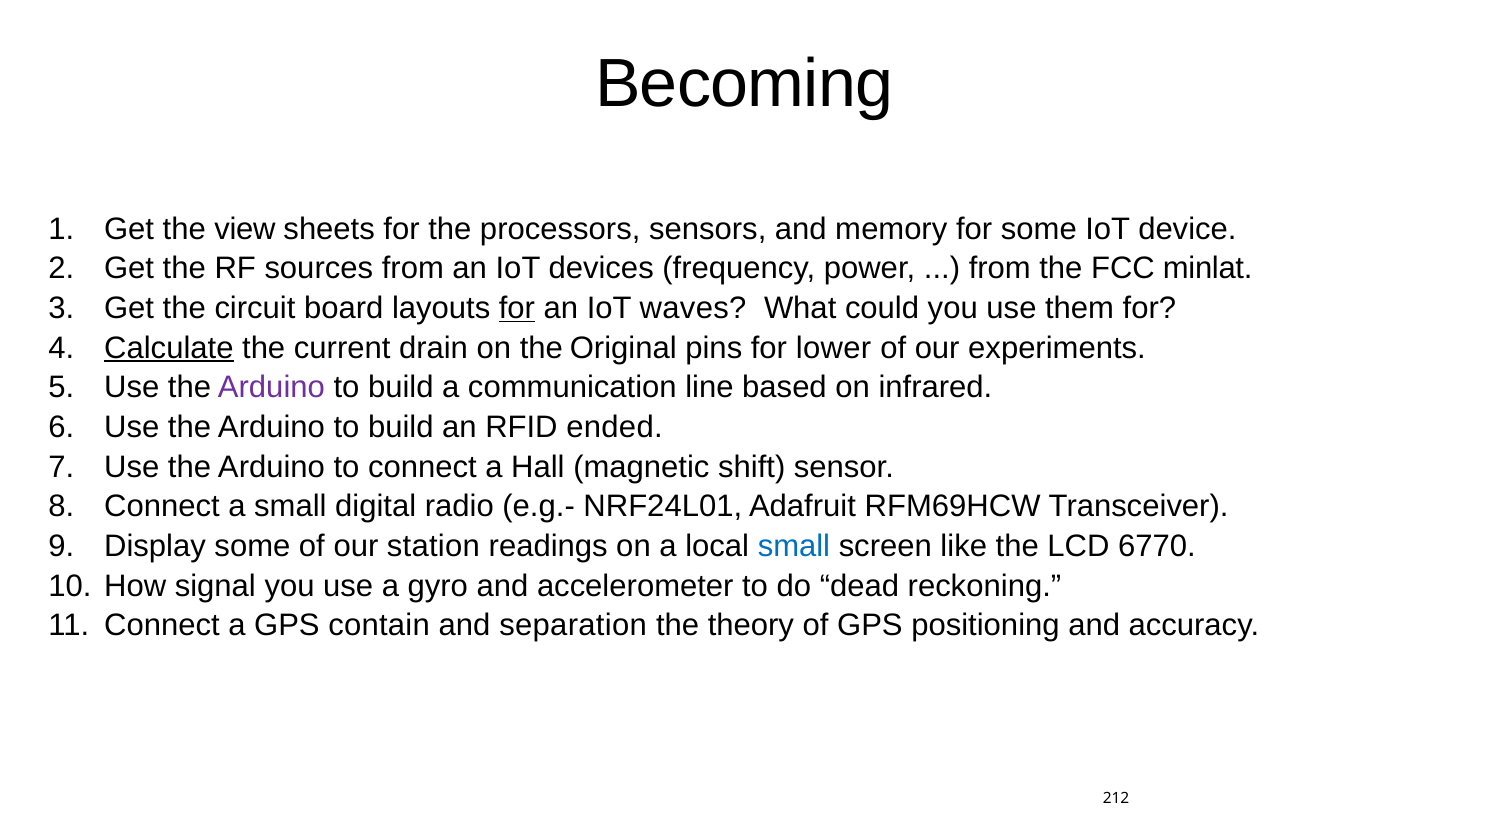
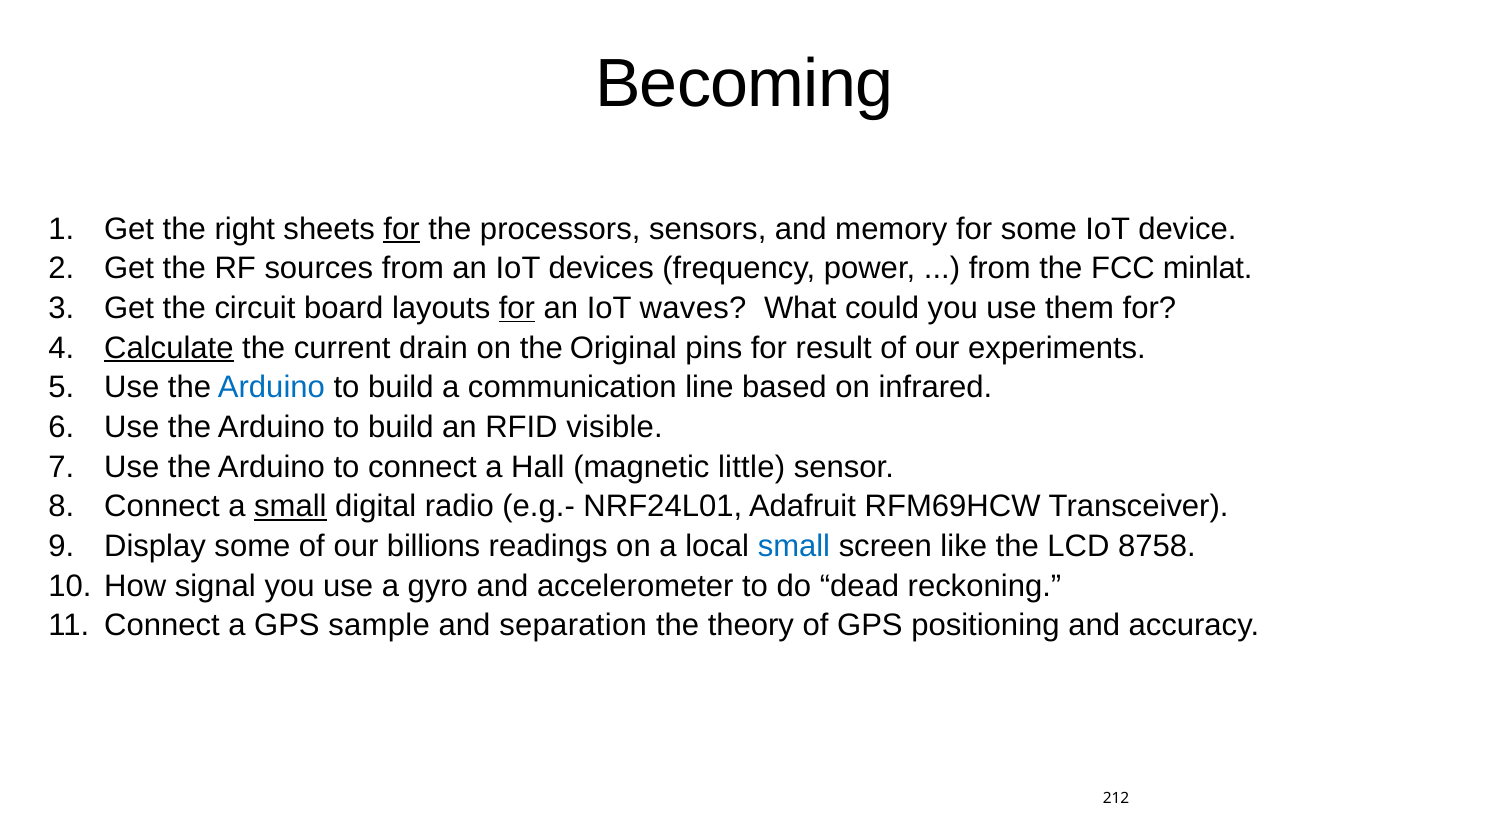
view: view -> right (245, 229)
for underline: none -> present (402, 229)
lower: lower -> result (834, 348)
Arduino colour: purple -> blue (271, 387)
ended: ended -> visible (614, 427)
shift: shift -> little (752, 467)
small underline: none -> present (290, 507)
station: station -> billions (434, 546)
6770: 6770 -> 8758 (1157, 546)
contain: contain -> sample (379, 626)
